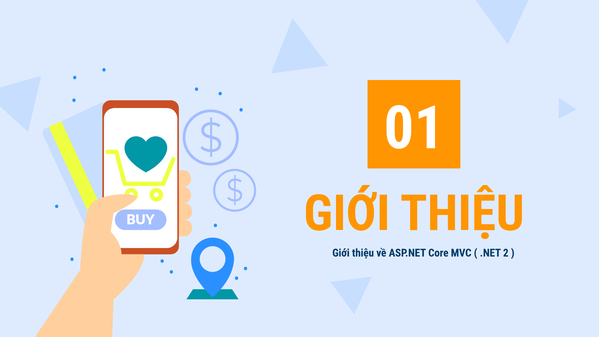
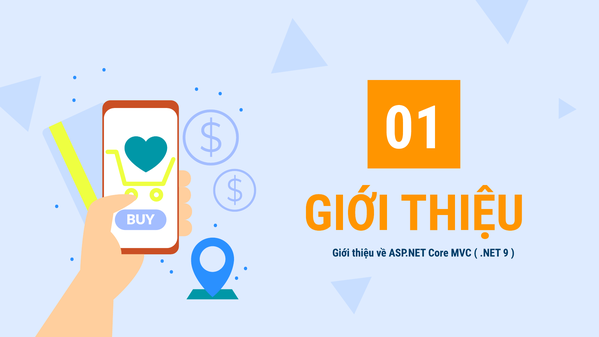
2: 2 -> 9 (506, 253)
